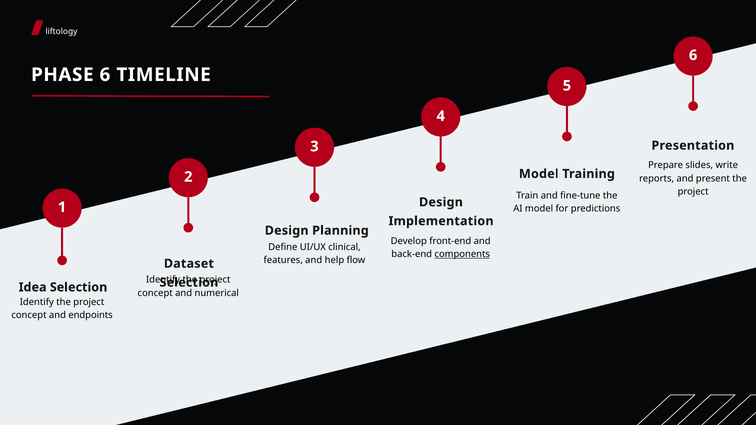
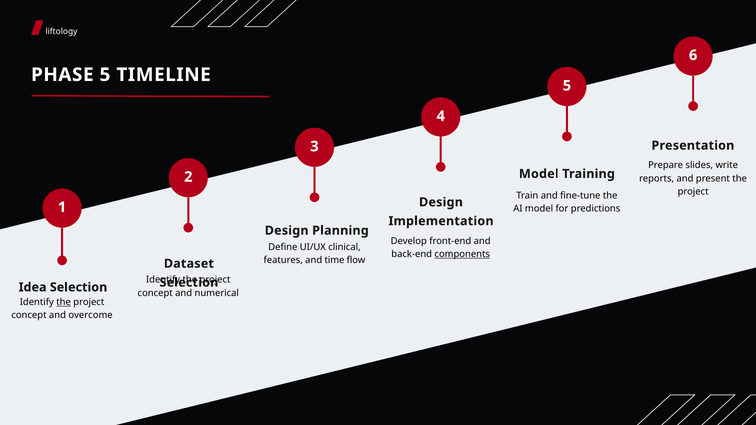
PHASE 6: 6 -> 5 (105, 75)
help: help -> time (334, 260)
the underline: none -> present (64, 302)
endpoints: endpoints -> overcome (91, 316)
